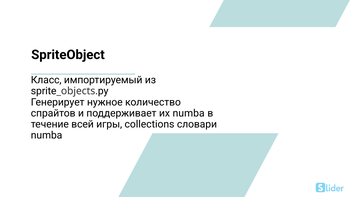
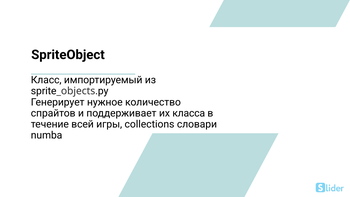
их numba: numba -> класса (189, 113)
